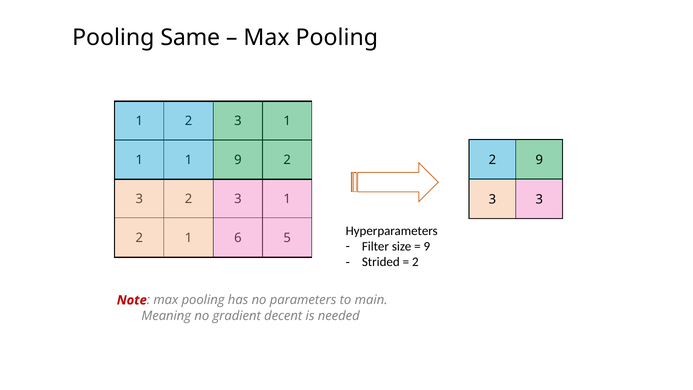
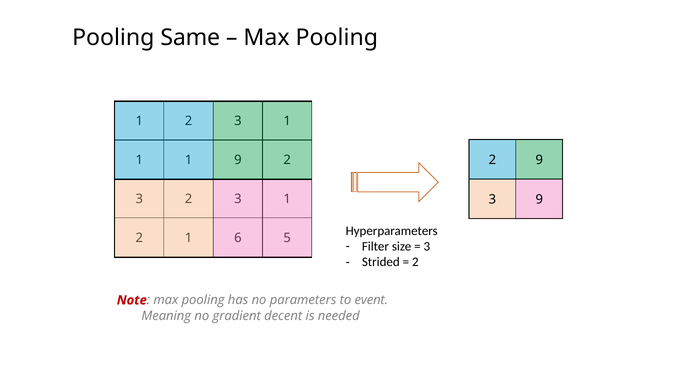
3 3: 3 -> 9 (539, 200)
9: 9 -> 3 (427, 246)
main: main -> event (371, 300)
